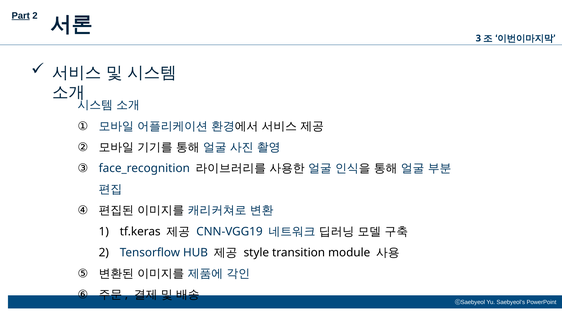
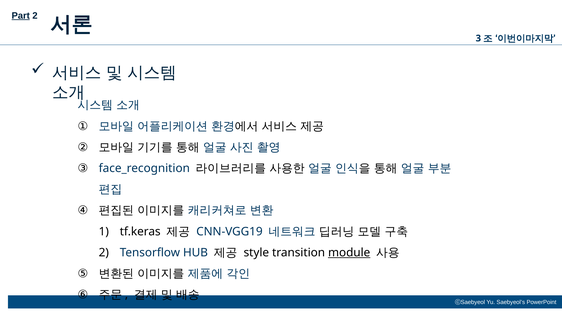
module underline: none -> present (349, 253)
